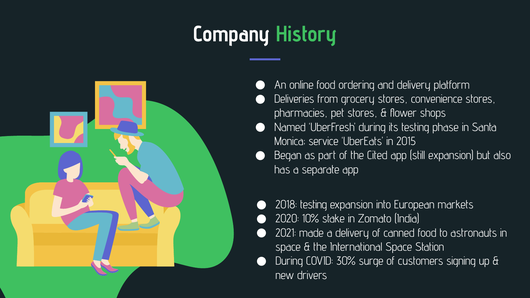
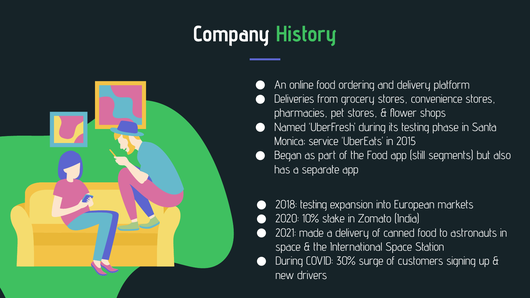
the Cited: Cited -> Food (377, 155)
still expansion: expansion -> segments (451, 155)
